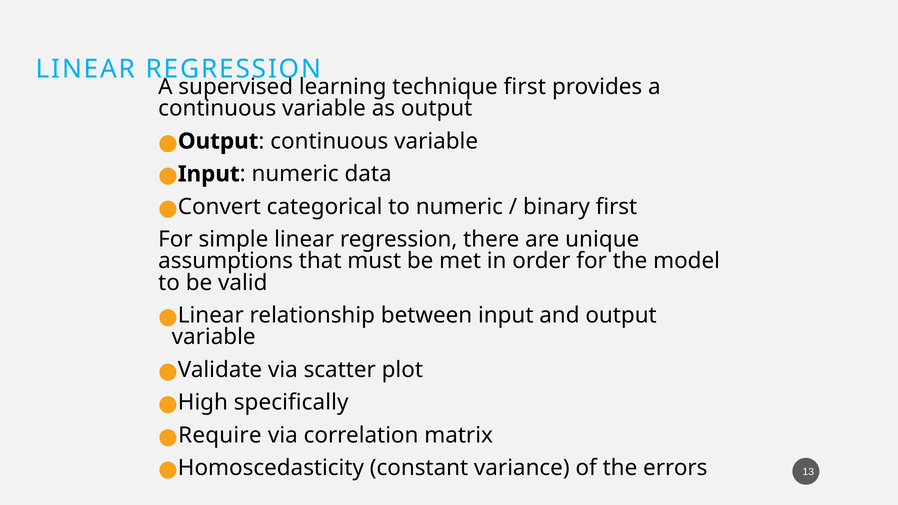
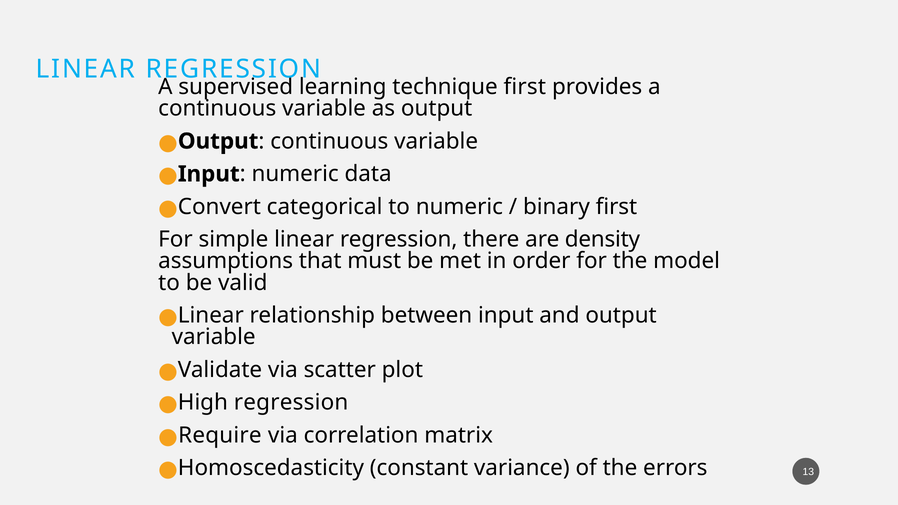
unique: unique -> density (602, 240)
High specifically: specifically -> regression (291, 403)
